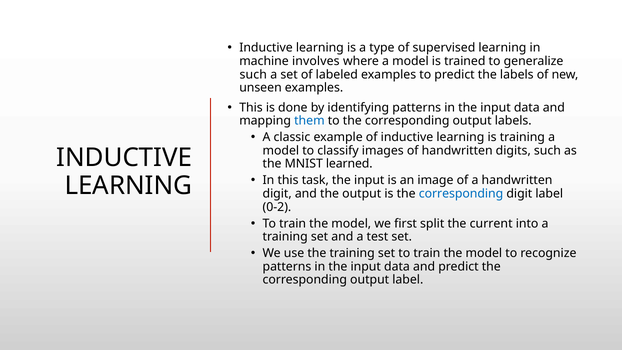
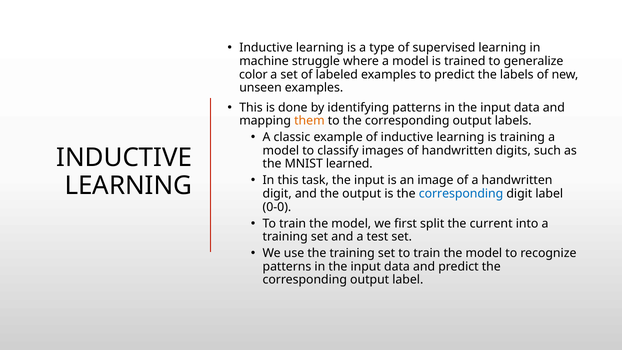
involves: involves -> struggle (316, 61)
such: such -> color (253, 74)
them colour: blue -> orange (309, 121)
0-2: 0-2 -> 0-0 (277, 207)
